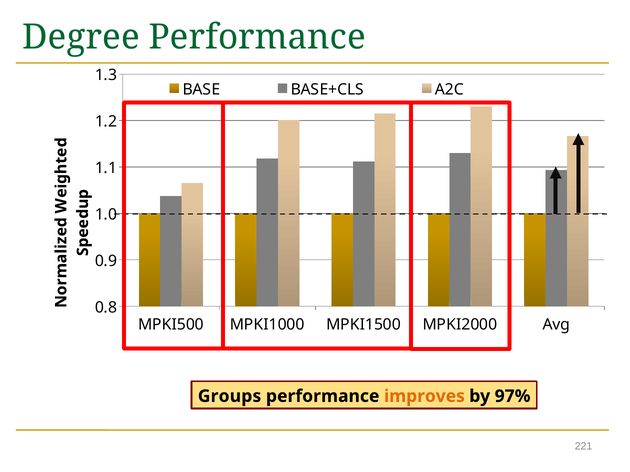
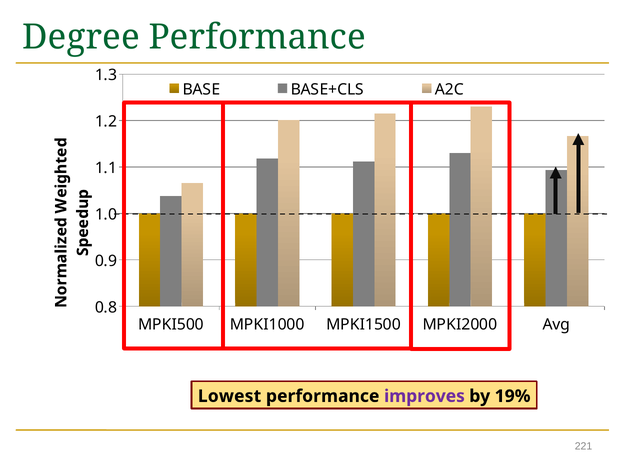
Groups: Groups -> Lowest (230, 397)
improves colour: orange -> purple (424, 397)
97%: 97% -> 19% (513, 397)
